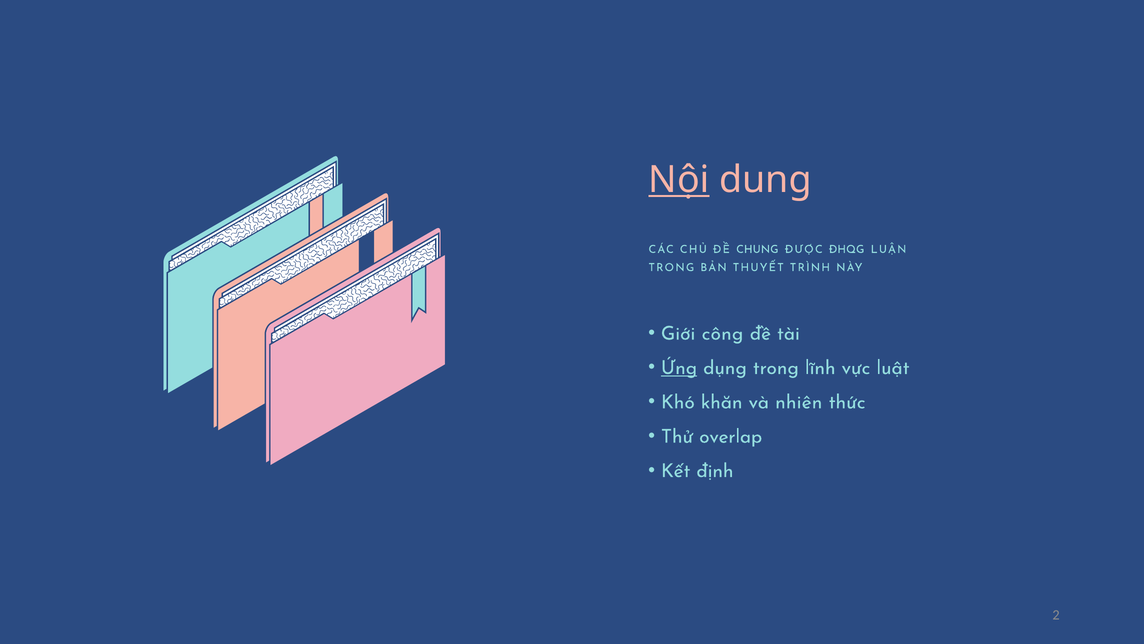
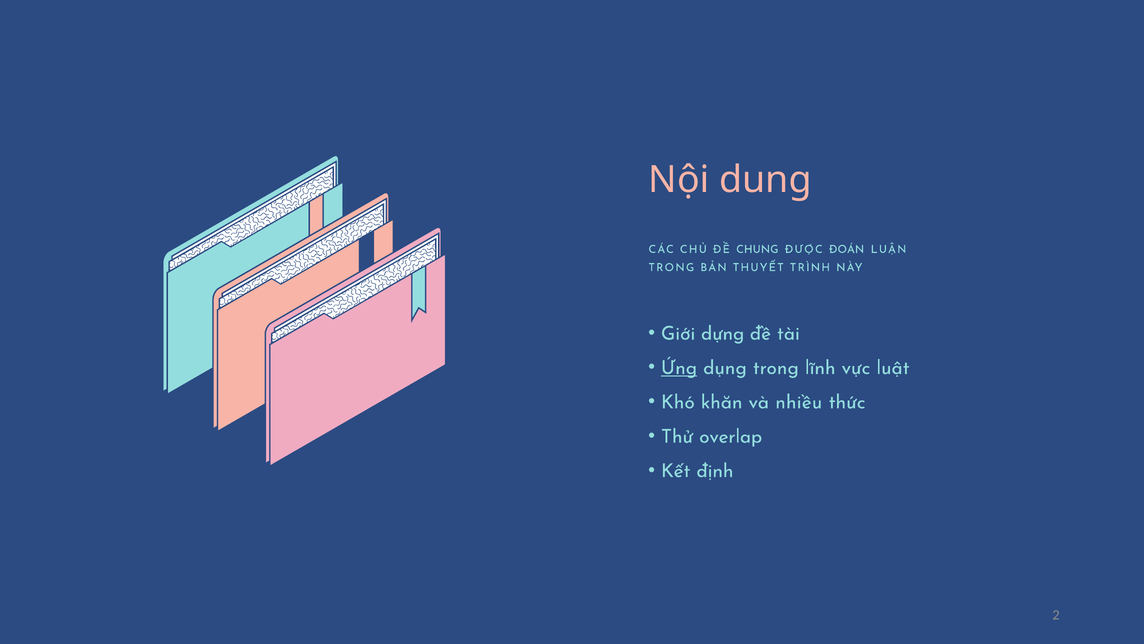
Nội underline: present -> none (679, 180)
ĐHQG: ĐHQG -> ĐOÁN (847, 249)
công: công -> dựng (723, 333)
nhiên: nhiên -> nhiều (799, 402)
